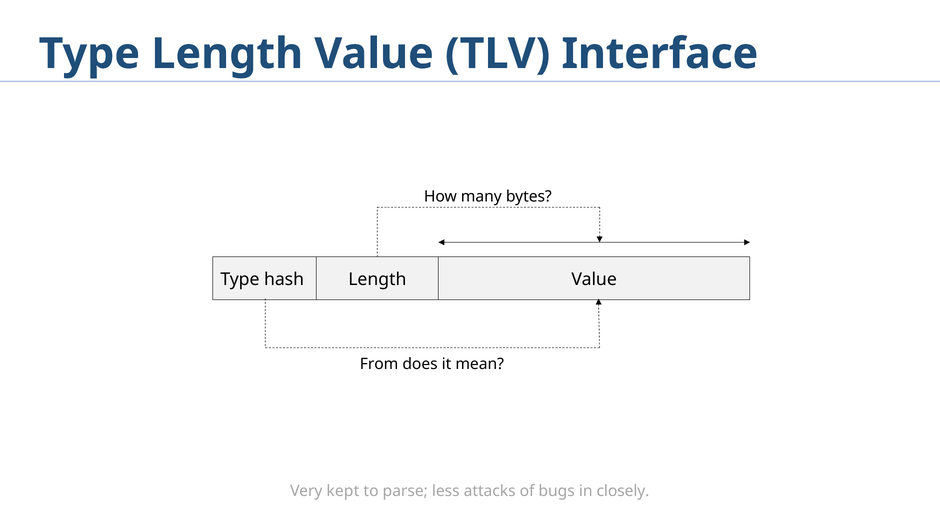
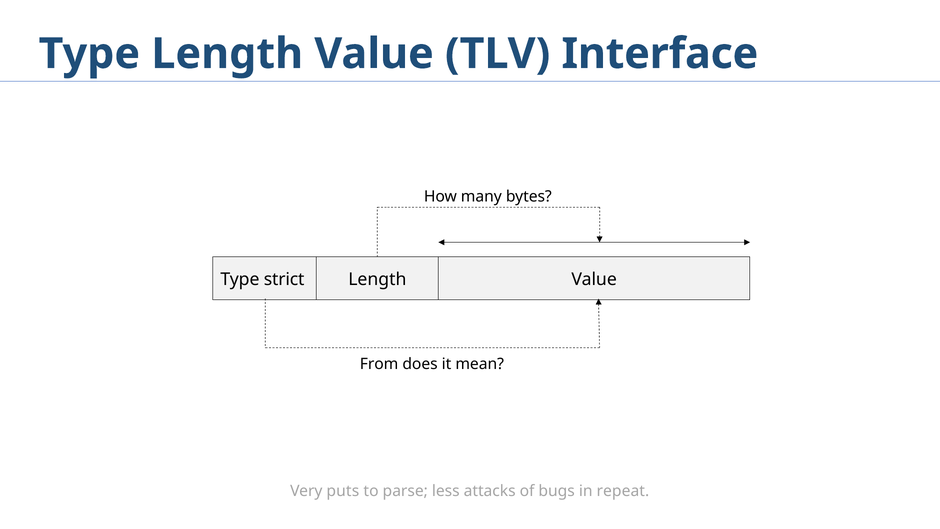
hash: hash -> strict (284, 279)
kept: kept -> puts (343, 491)
closely: closely -> repeat (623, 491)
